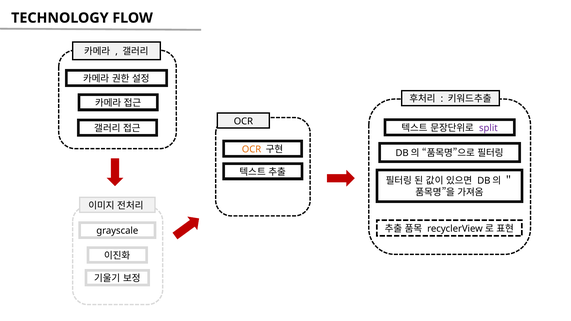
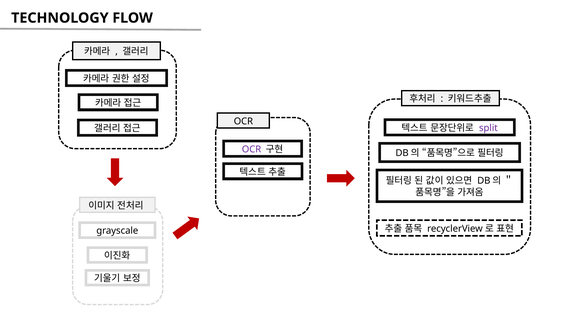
OCR colour: orange -> purple (252, 149)
